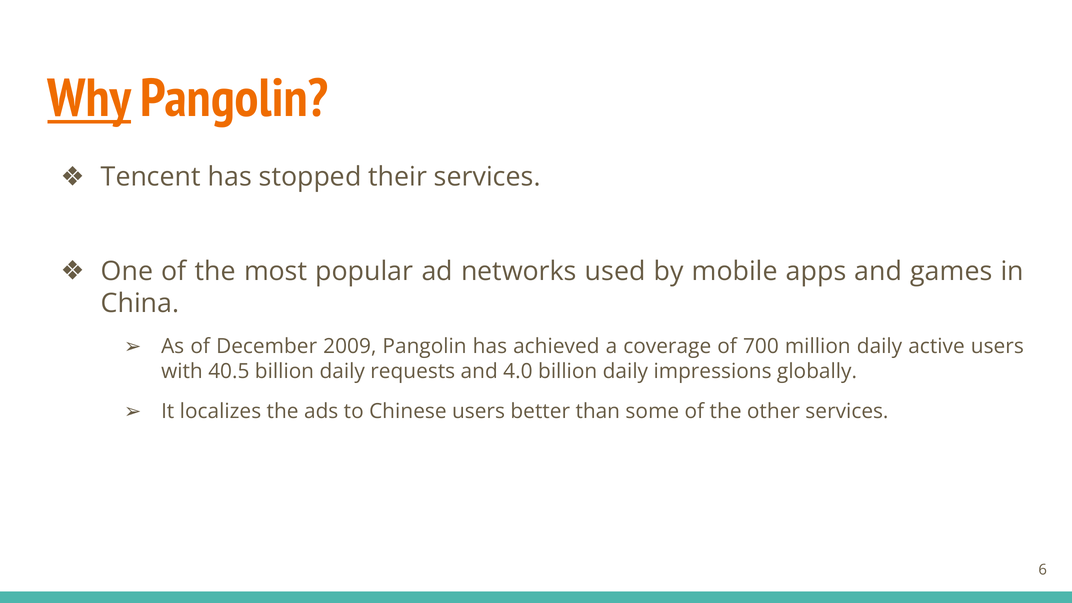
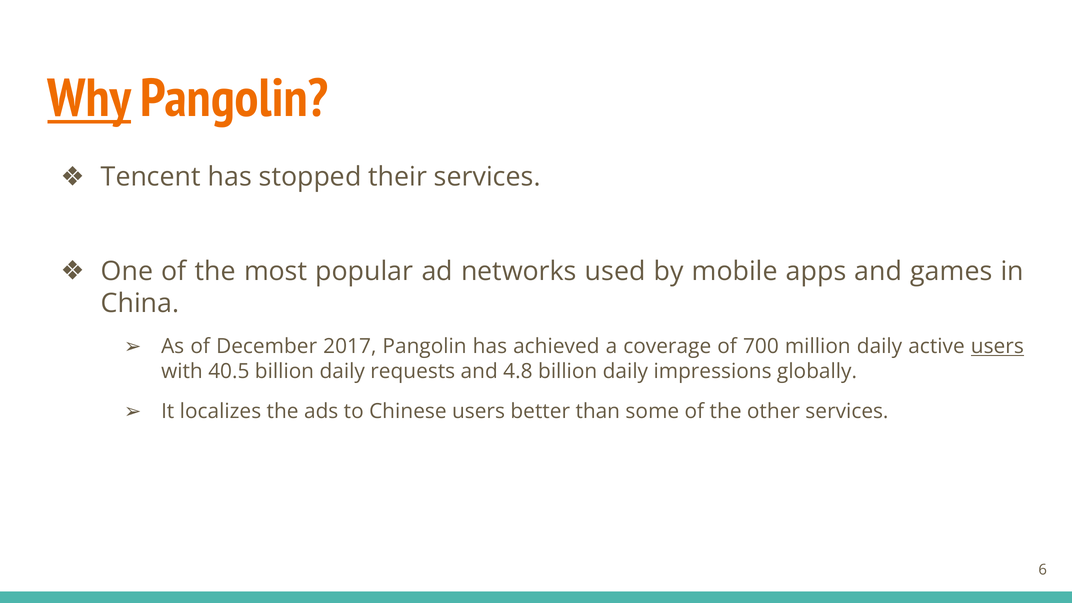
2009: 2009 -> 2017 (350, 347)
users underline: none -> present (997, 347)
4.0: 4.0 -> 4.8 (518, 372)
